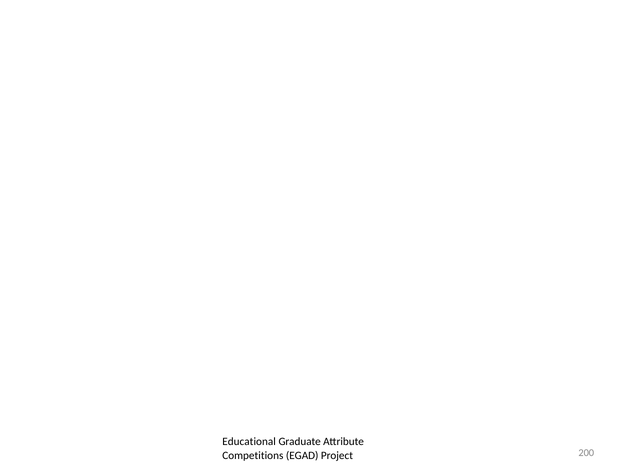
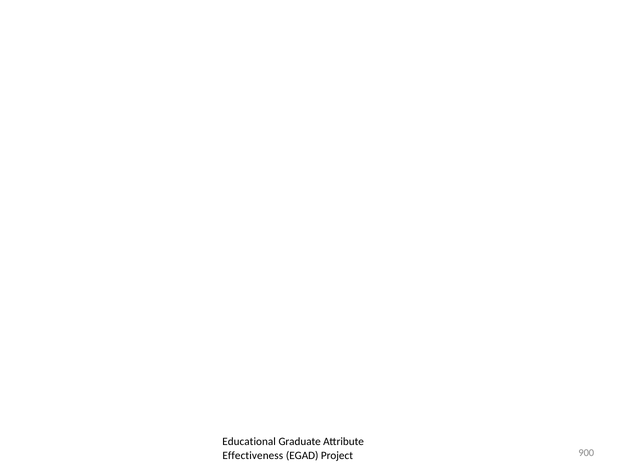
Competitions: Competitions -> Effectiveness (253, 455)
200: 200 -> 900 (586, 453)
